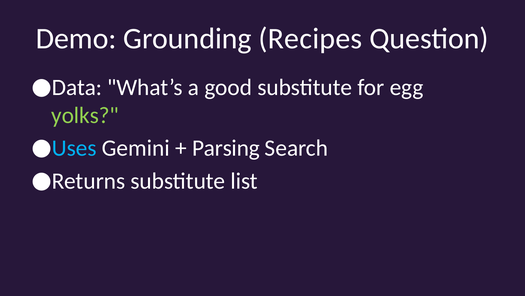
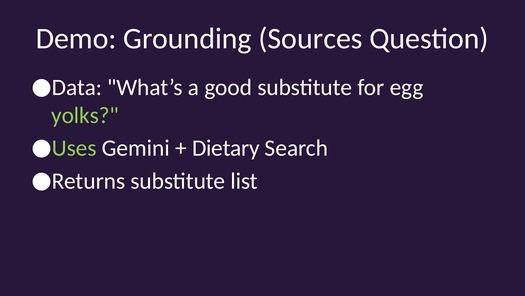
Recipes: Recipes -> Sources (311, 39)
Uses colour: light blue -> light green (74, 148)
Parsing: Parsing -> Dietary (226, 148)
